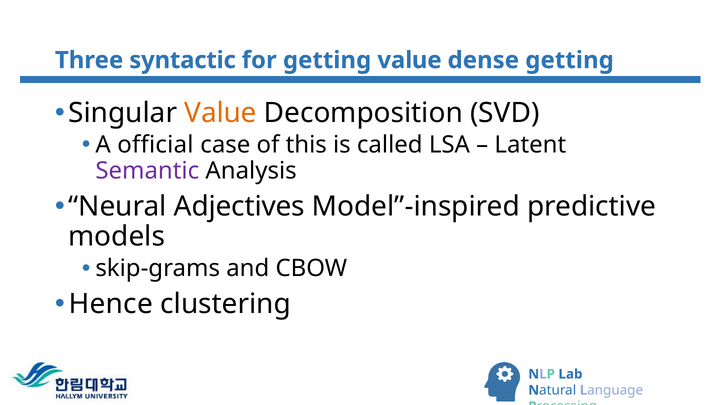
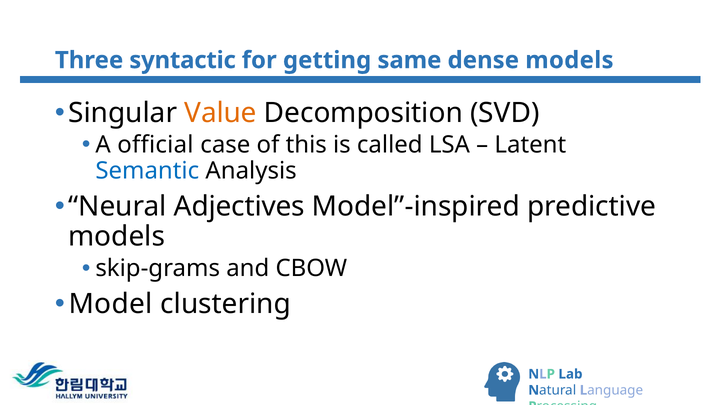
getting value: value -> same (409, 60)
dense getting: getting -> models (569, 60)
Semantic colour: purple -> blue (147, 171)
Hence: Hence -> Model (111, 304)
